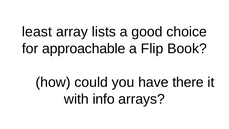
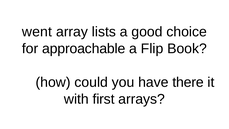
least: least -> went (37, 32)
info: info -> first (104, 99)
